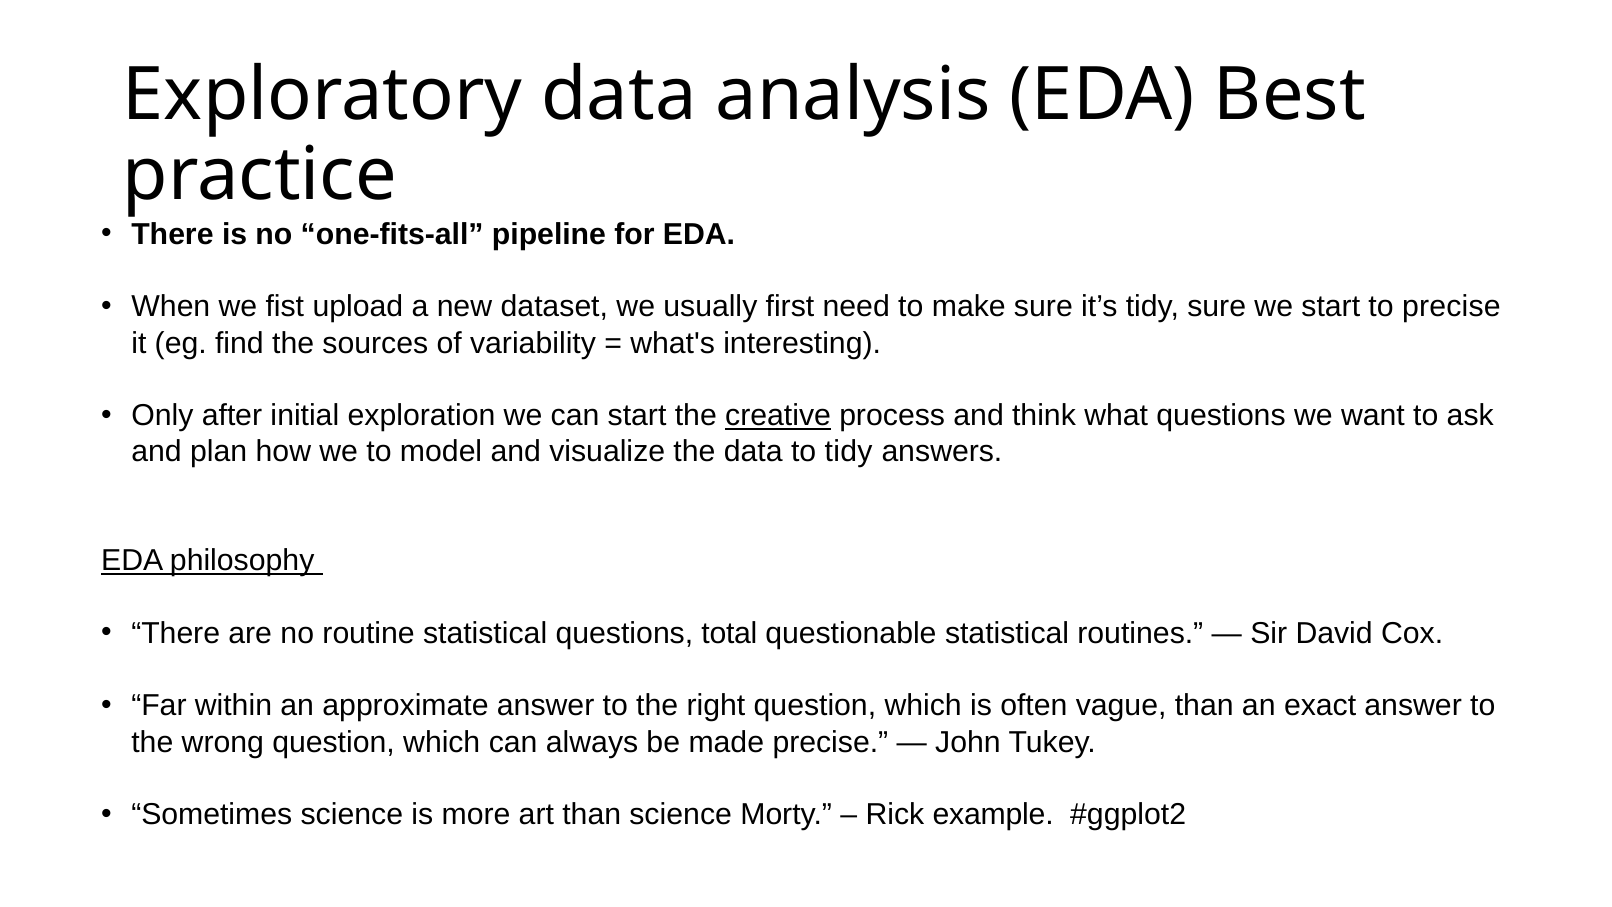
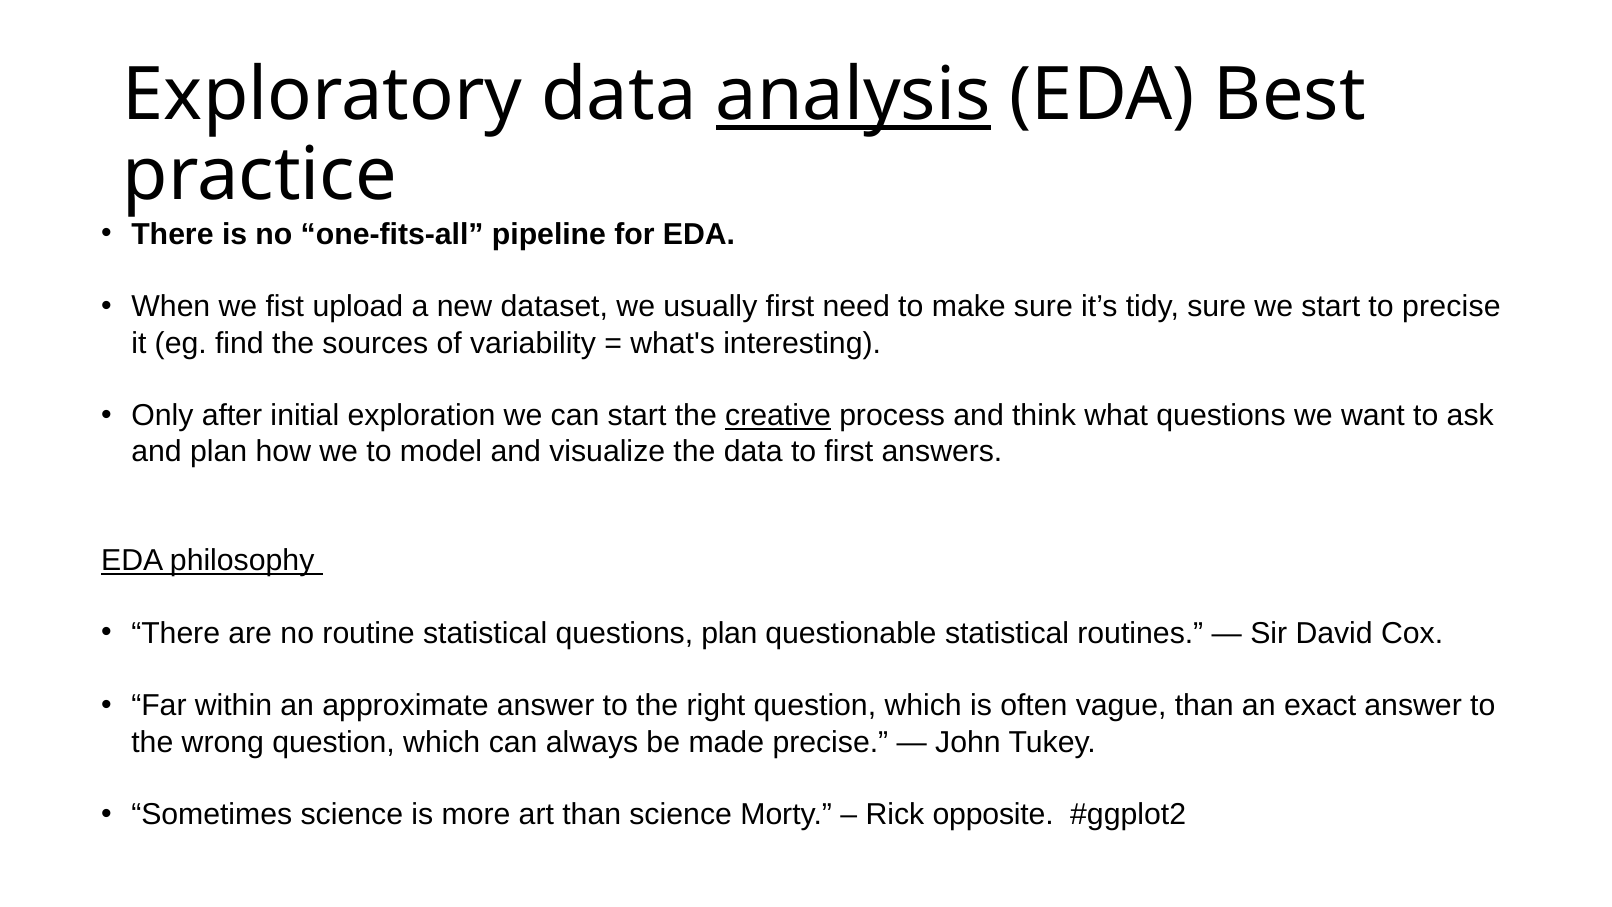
analysis underline: none -> present (853, 96)
to tidy: tidy -> first (849, 452)
questions total: total -> plan (729, 633)
example: example -> opposite (993, 815)
